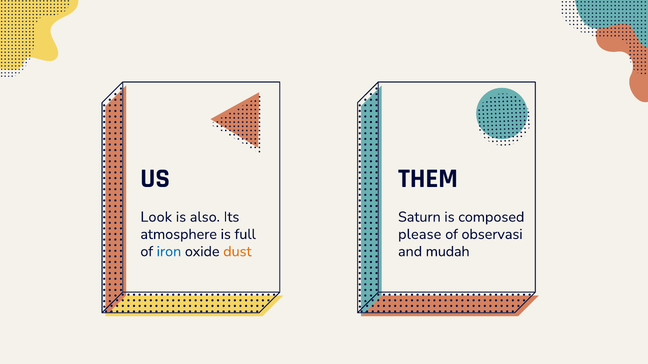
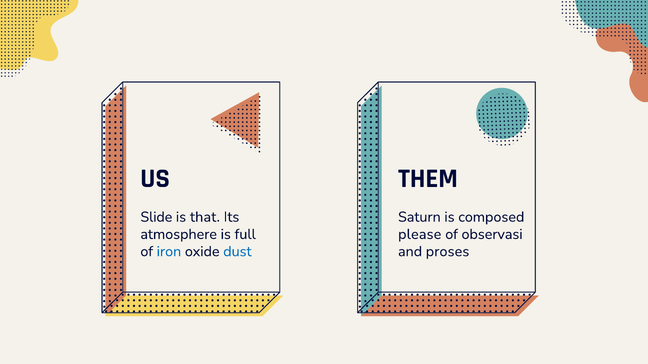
Look: Look -> Slide (156, 217)
also: also -> that (205, 217)
dust colour: orange -> blue (237, 252)
mudah: mudah -> proses (448, 252)
